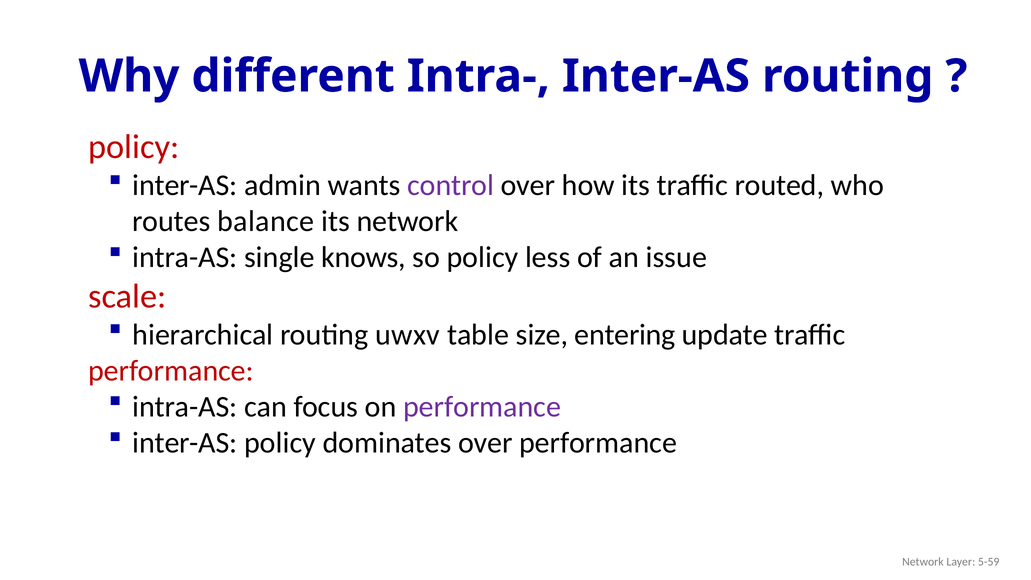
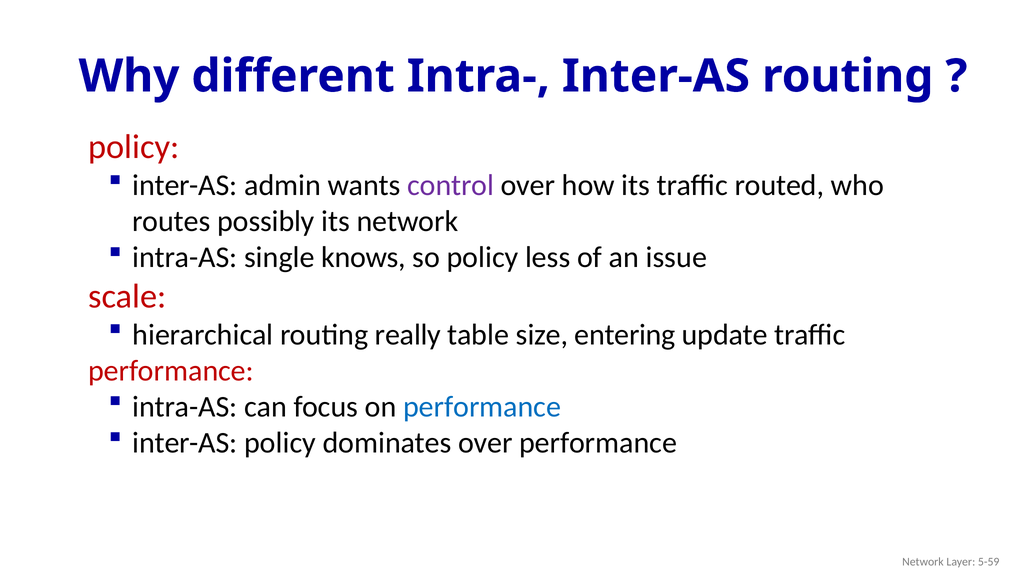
balance: balance -> possibly (266, 221)
uwxv: uwxv -> really (408, 335)
performance colour: purple -> blue (482, 407)
